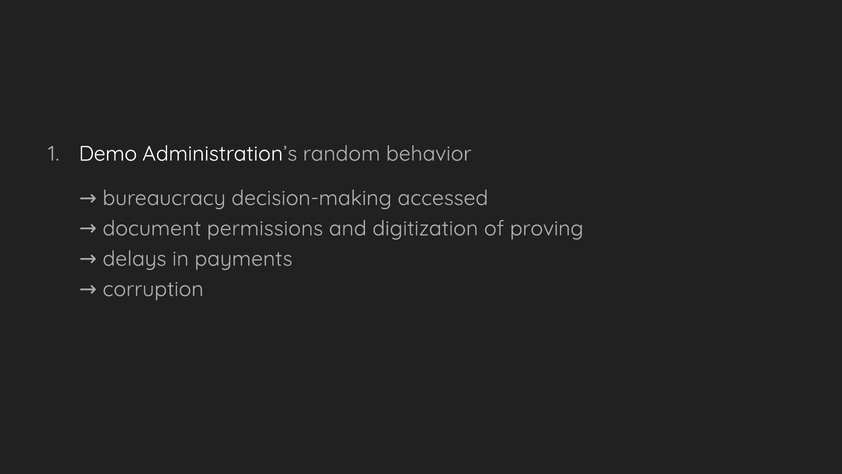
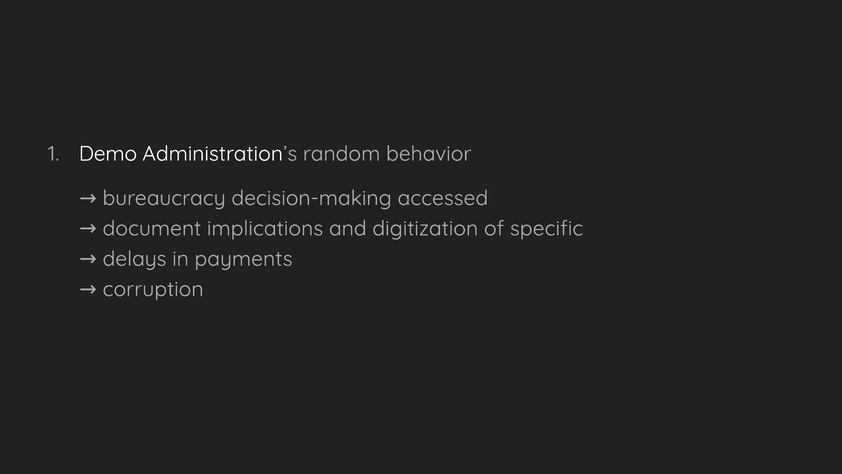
permissions: permissions -> implications (265, 228)
proving: proving -> specific (547, 228)
